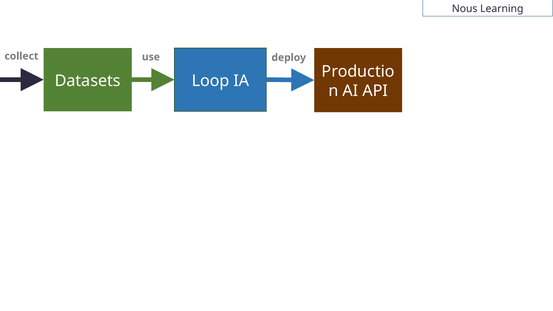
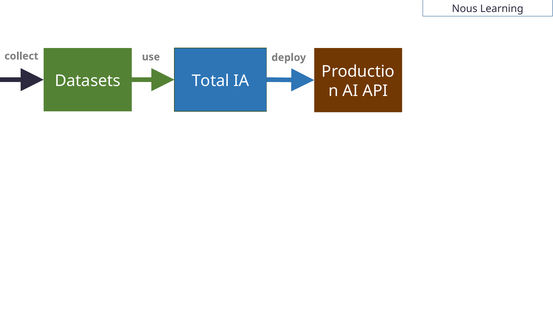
Loop: Loop -> Total (211, 81)
